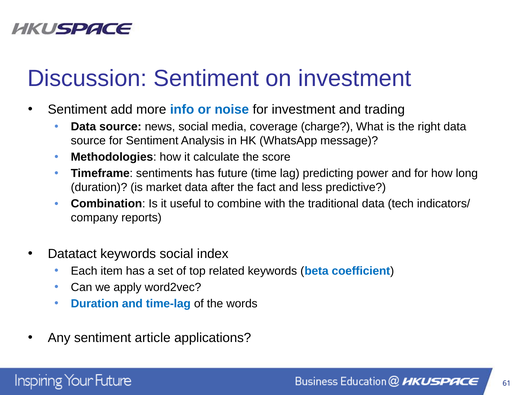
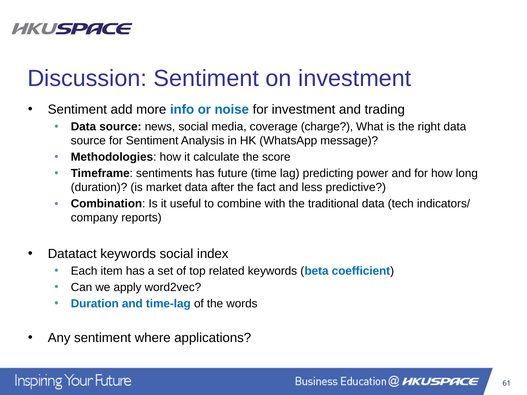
article: article -> where (153, 338)
